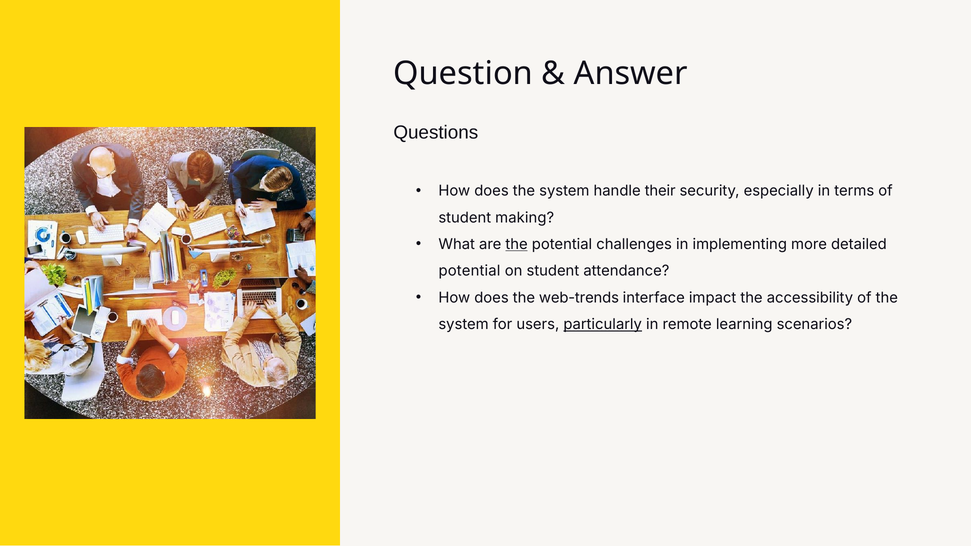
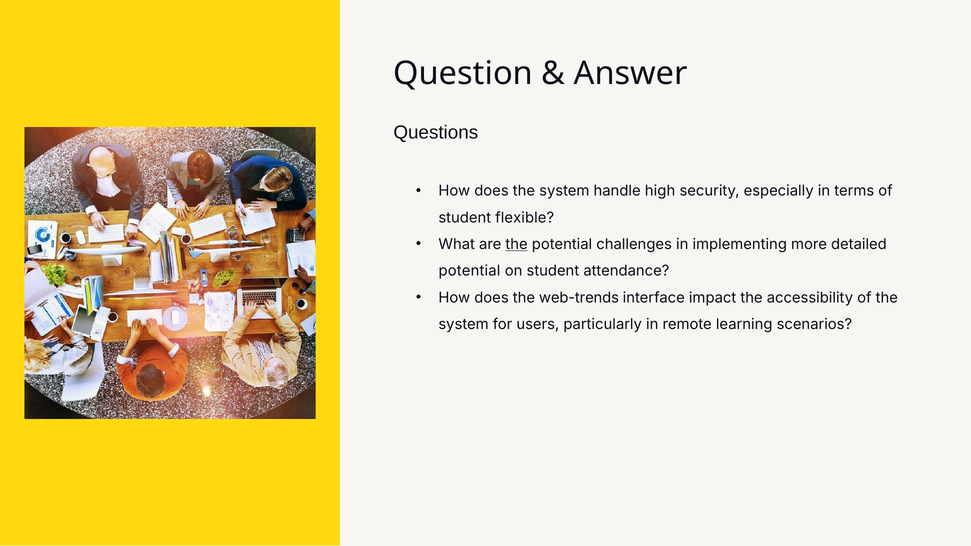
their: their -> high (660, 191)
making: making -> flexible (525, 218)
particularly underline: present -> none (603, 325)
